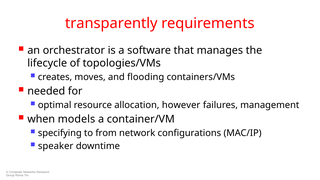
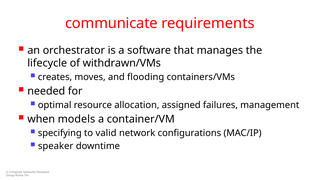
transparently: transparently -> communicate (111, 23)
topologies/VMs: topologies/VMs -> withdrawn/VMs (122, 63)
however: however -> assigned (181, 105)
from: from -> valid (106, 133)
